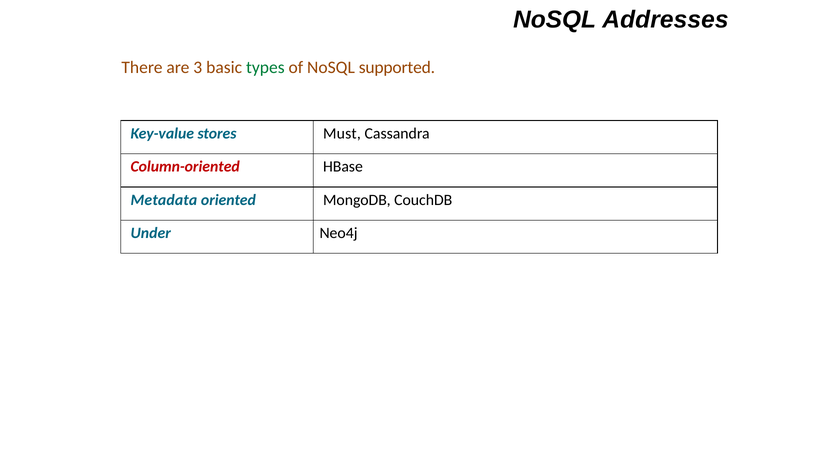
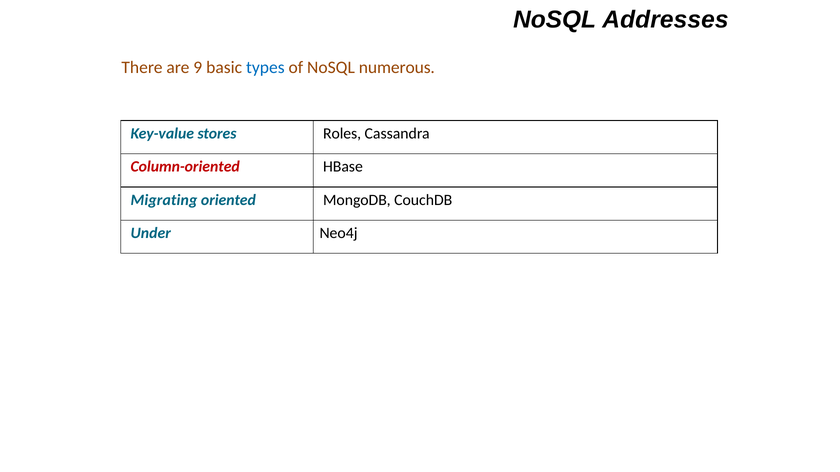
3: 3 -> 9 (198, 67)
types colour: green -> blue (265, 67)
supported: supported -> numerous (397, 67)
Must: Must -> Roles (342, 134)
Metadata: Metadata -> Migrating (164, 200)
